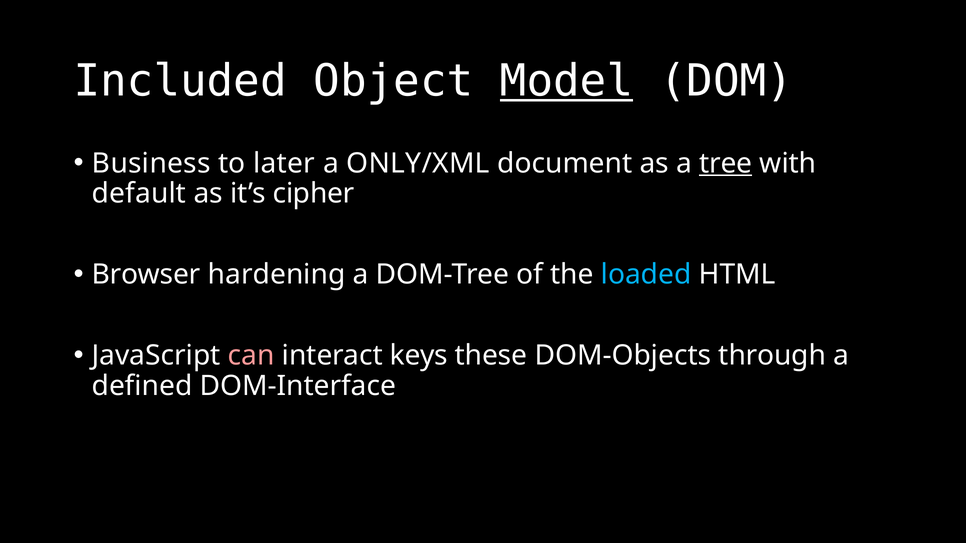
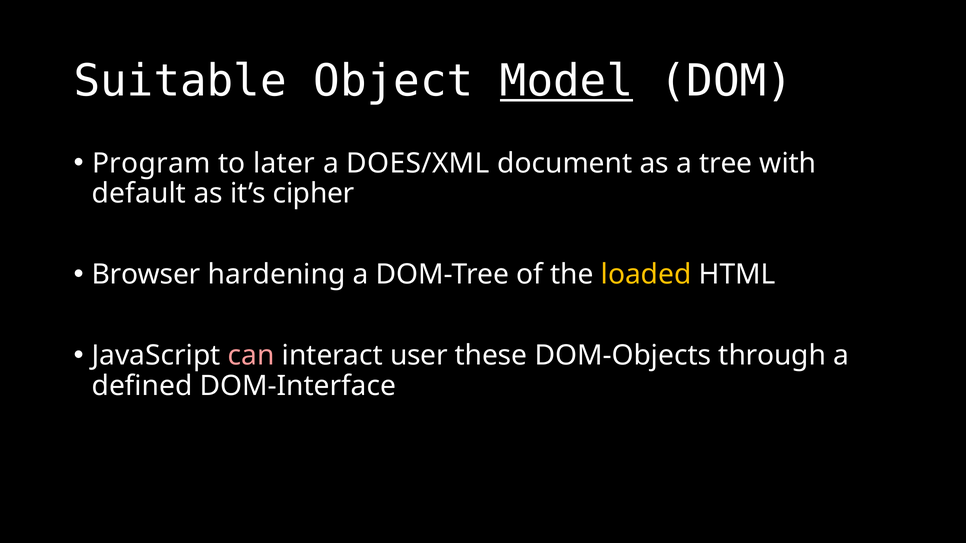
Included: Included -> Suitable (180, 81)
Business: Business -> Program (151, 163)
ONLY/XML: ONLY/XML -> DOES/XML (418, 163)
tree underline: present -> none (726, 163)
loaded colour: light blue -> yellow (646, 275)
keys: keys -> user (419, 356)
